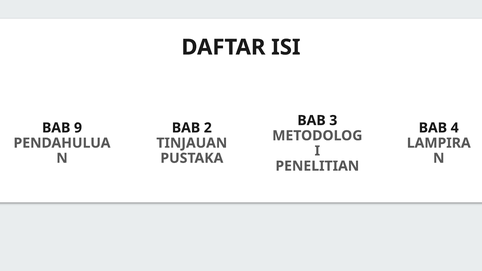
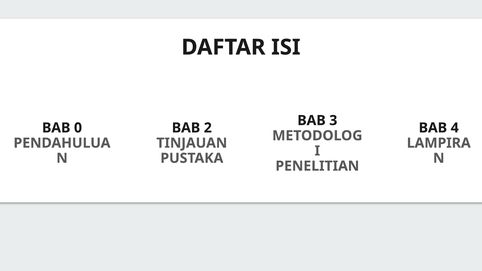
9: 9 -> 0 (78, 128)
